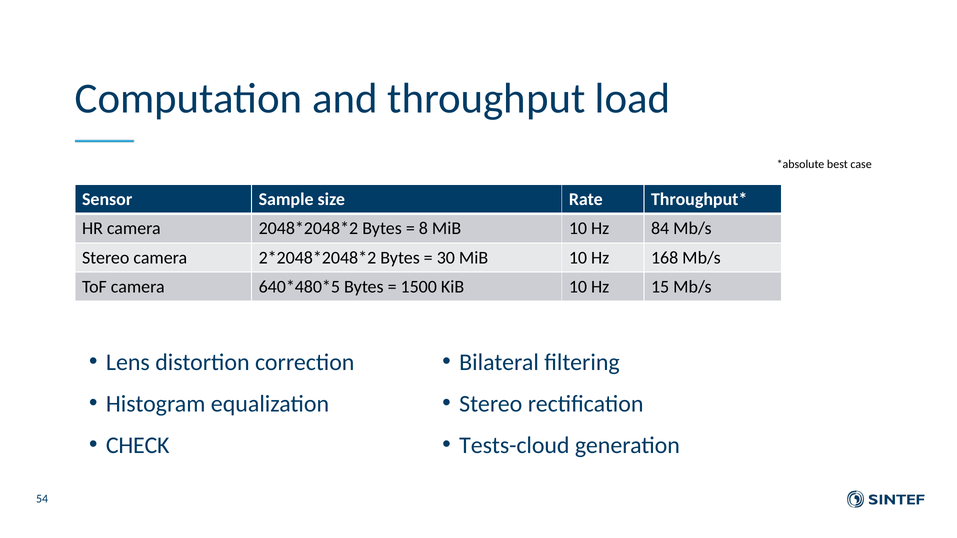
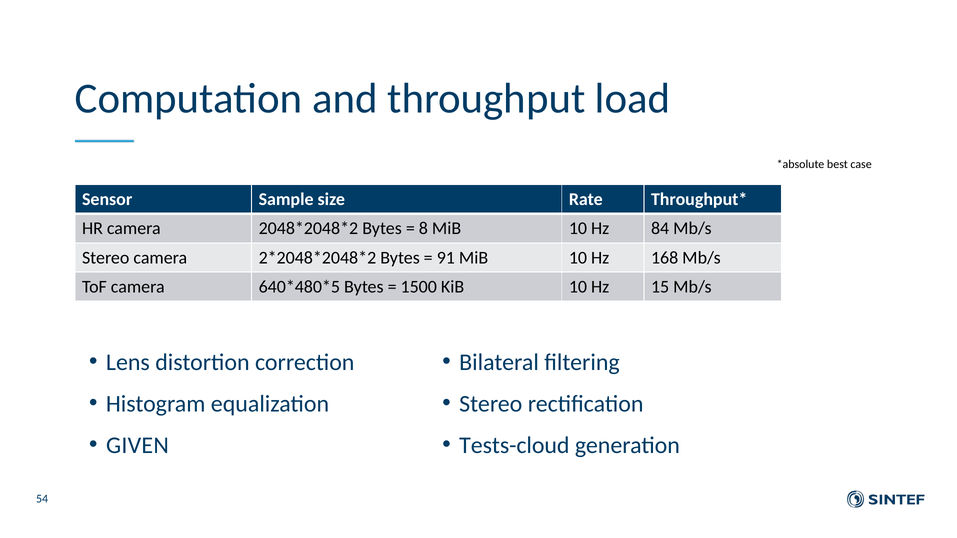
30: 30 -> 91 (446, 258)
CHECK: CHECK -> GIVEN (137, 446)
